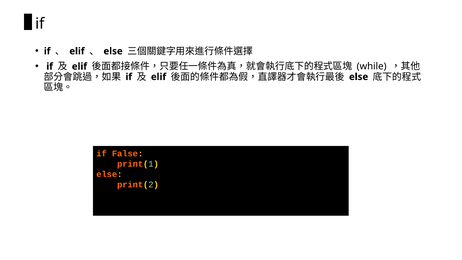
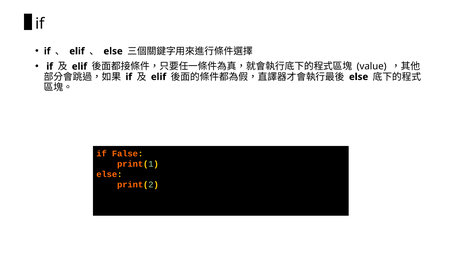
while: while -> value (372, 66)
